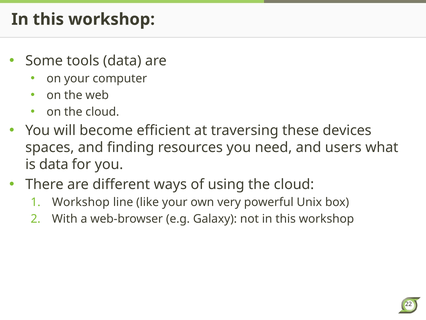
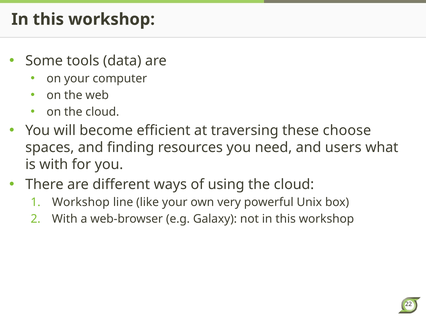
devices: devices -> choose (347, 130)
is data: data -> with (54, 164)
